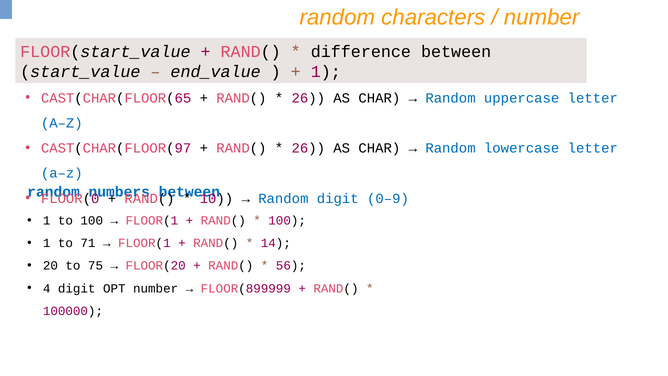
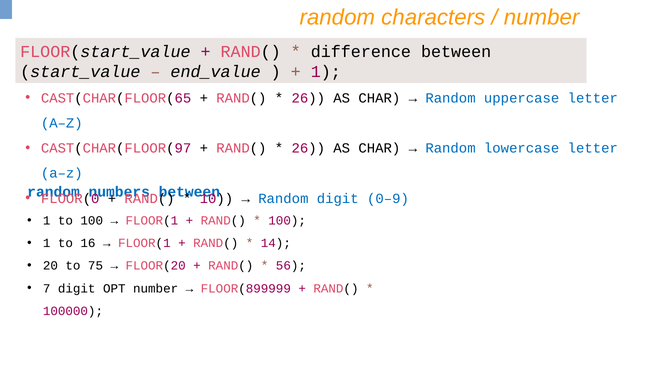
71: 71 -> 16 (88, 243)
4: 4 -> 7 (47, 288)
